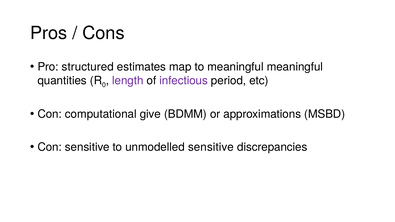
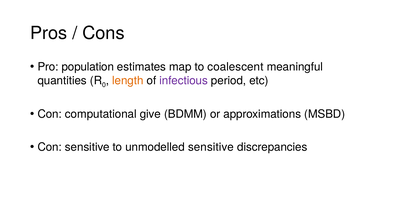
structured: structured -> population (88, 67)
to meaningful: meaningful -> coalescent (235, 67)
length colour: purple -> orange (128, 81)
